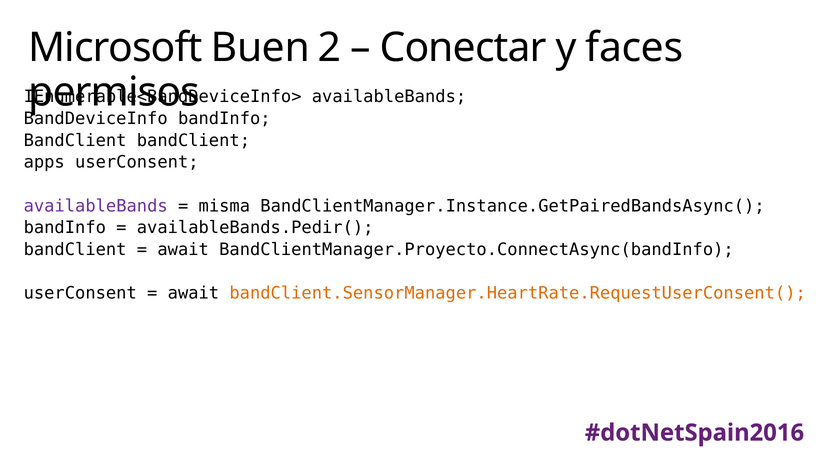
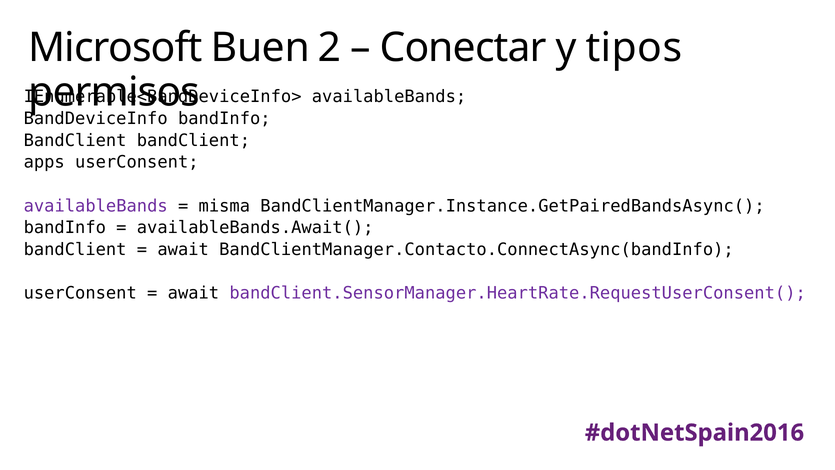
faces: faces -> tipos (634, 48)
availableBands.Pedir(: availableBands.Pedir( -> availableBands.Await( (255, 228)
BandClientManager.Proyecto.ConnectAsync(bandInfo: BandClientManager.Proyecto.ConnectAsync(bandInfo -> BandClientManager.Contacto.ConnectAsync(bandInfo (476, 250)
bandClient.SensorManager.HeartRate.RequestUserConsent( colour: orange -> purple (518, 293)
